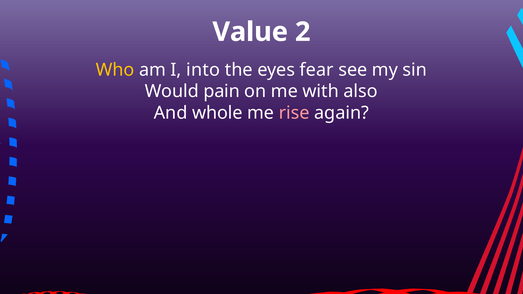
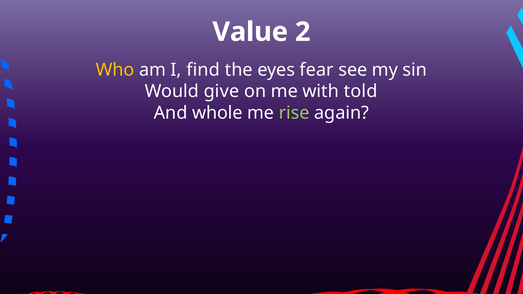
into: into -> find (203, 70)
pain: pain -> give (221, 91)
also: also -> told (361, 91)
rise colour: pink -> light green (294, 113)
